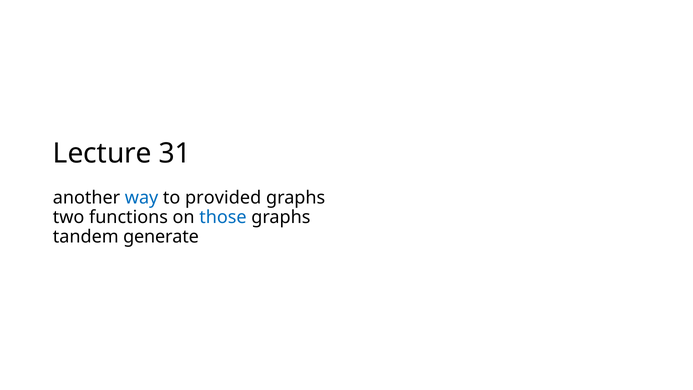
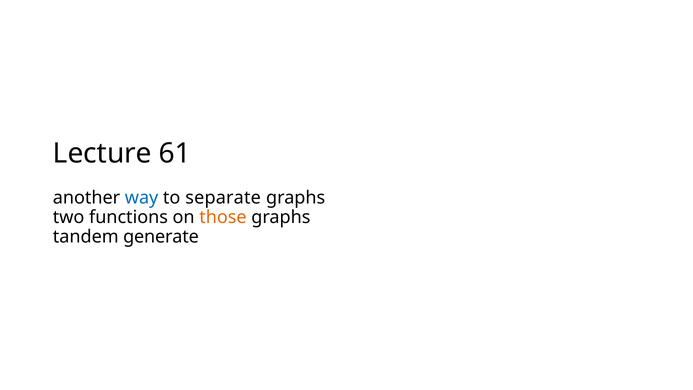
31: 31 -> 61 (175, 153)
provided: provided -> separate (223, 198)
those colour: blue -> orange (223, 217)
